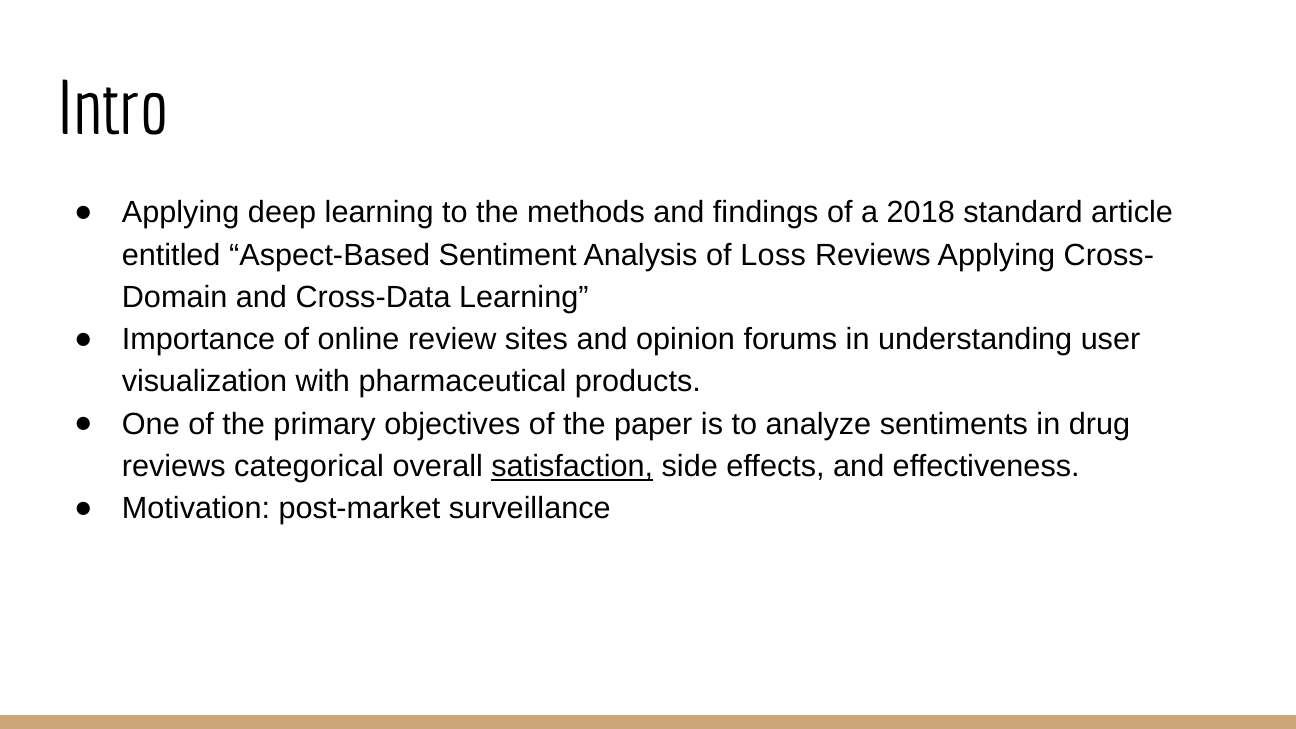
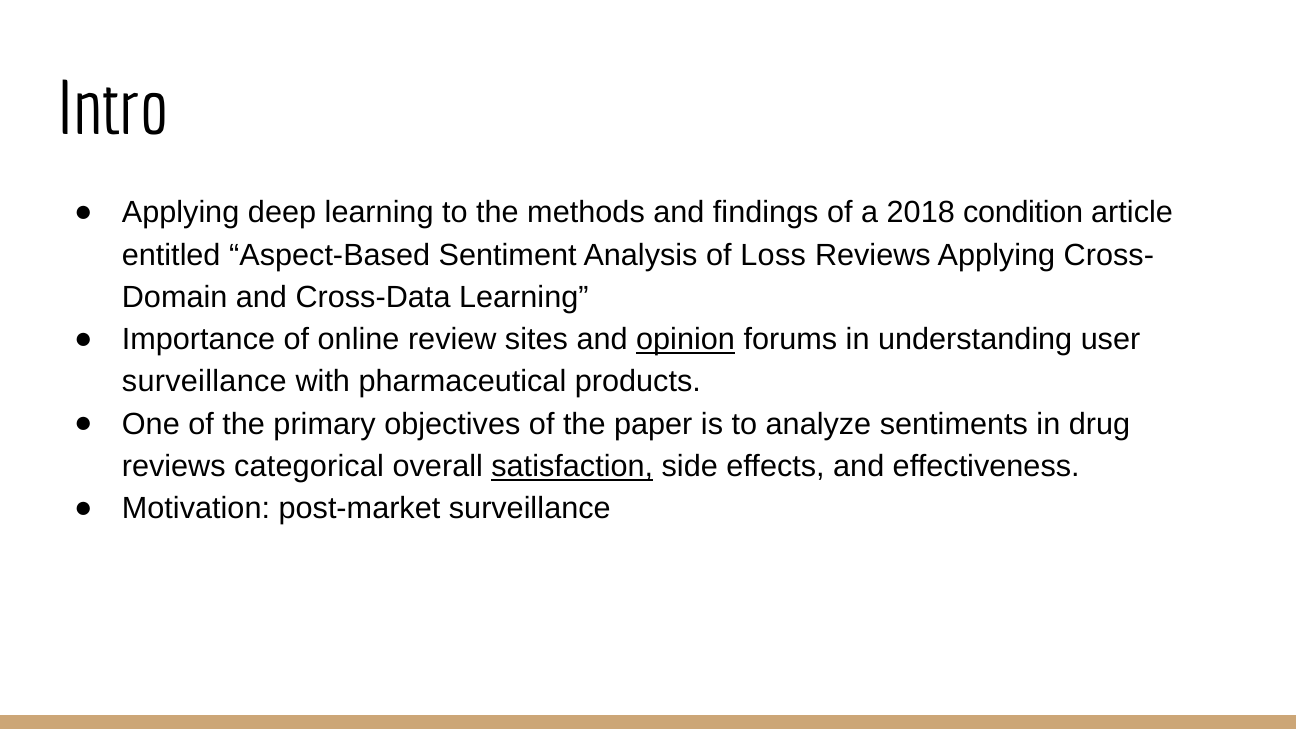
standard: standard -> condition (1023, 213)
opinion underline: none -> present (686, 340)
visualization: visualization -> surveillance (204, 382)
